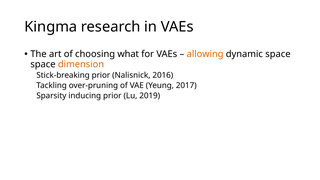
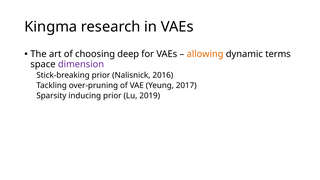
what: what -> deep (128, 54)
dynamic space: space -> terms (278, 54)
dimension colour: orange -> purple (81, 64)
